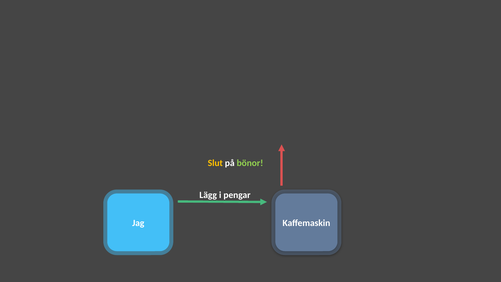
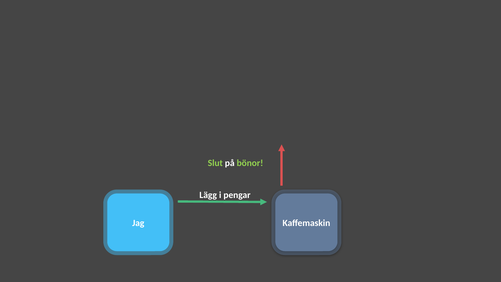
Slut colour: yellow -> light green (215, 163)
